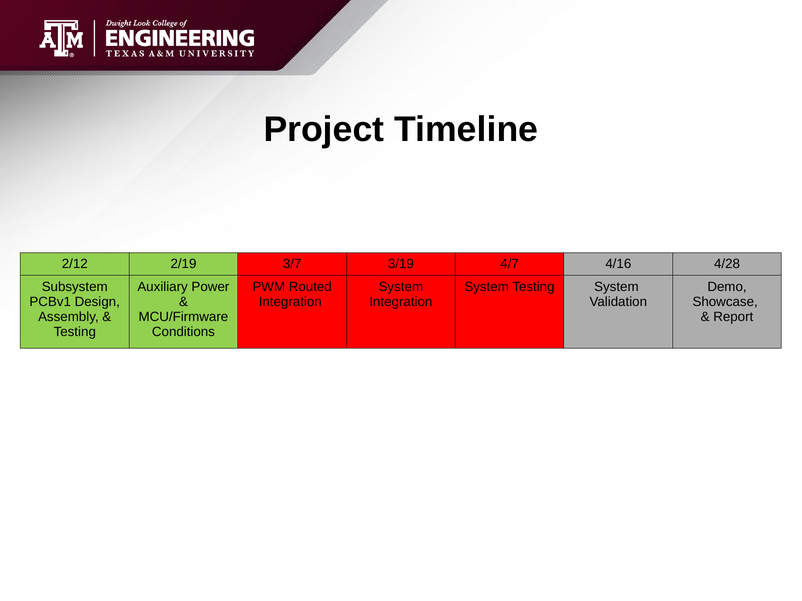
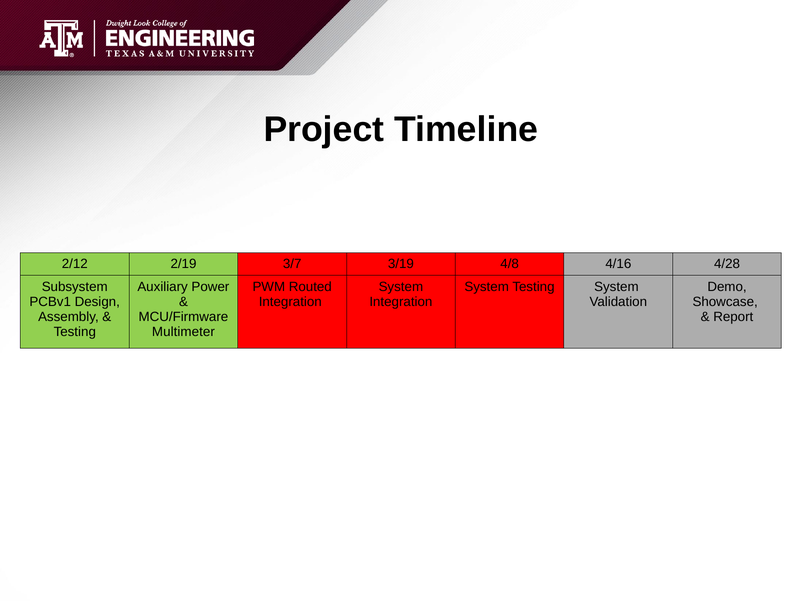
4/7: 4/7 -> 4/8 (510, 264)
Conditions: Conditions -> Multimeter (183, 332)
